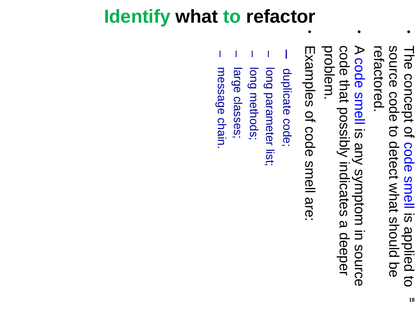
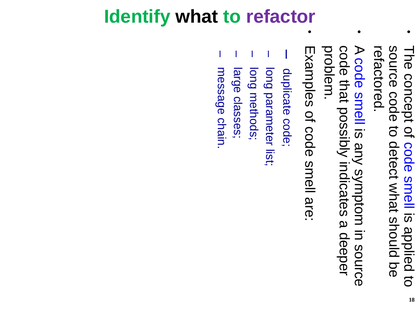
refactor colour: black -> purple (281, 17)
